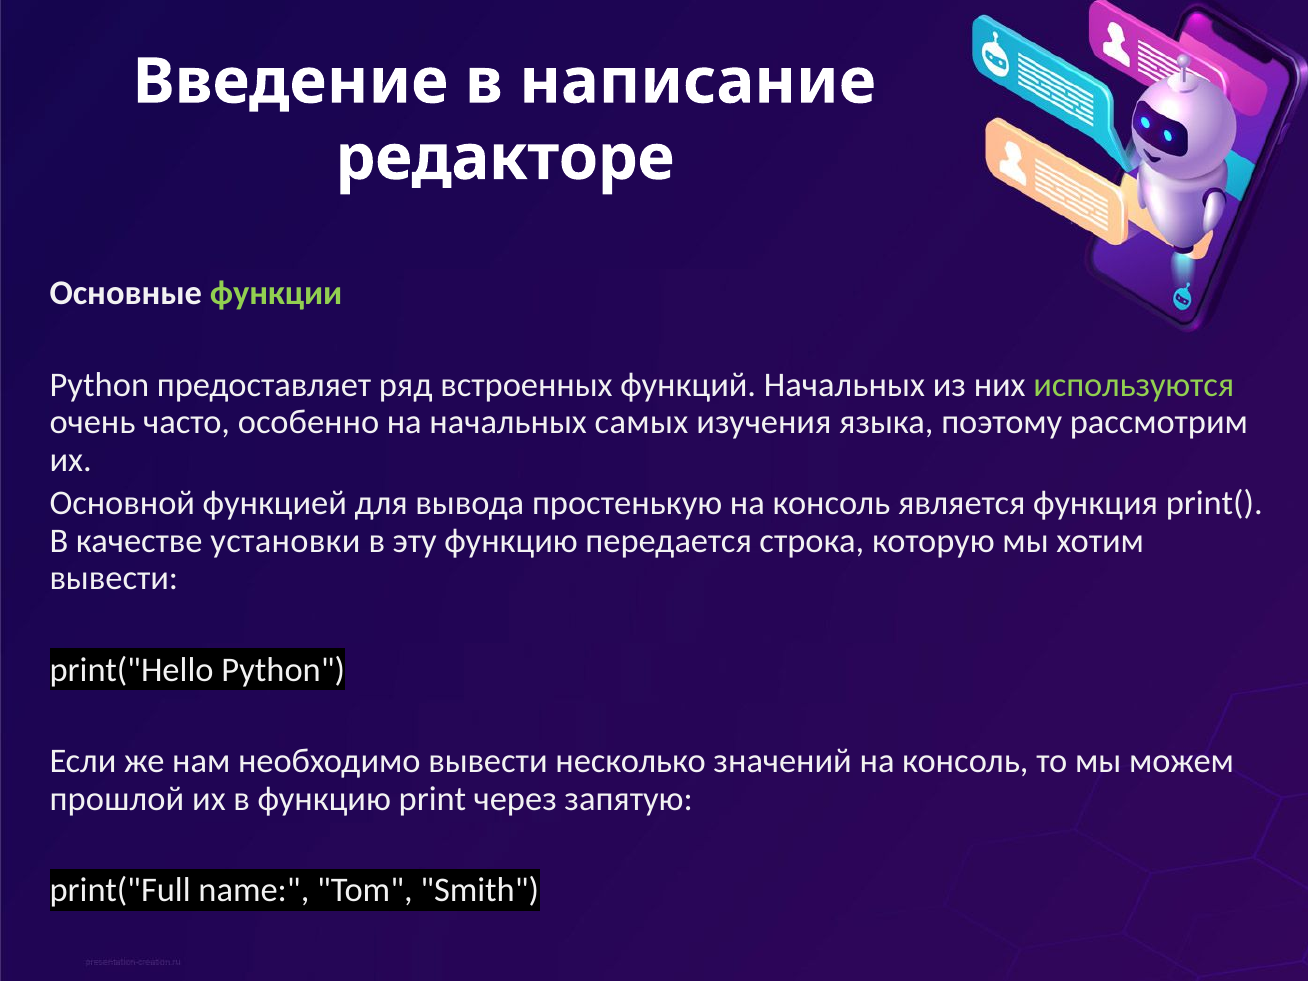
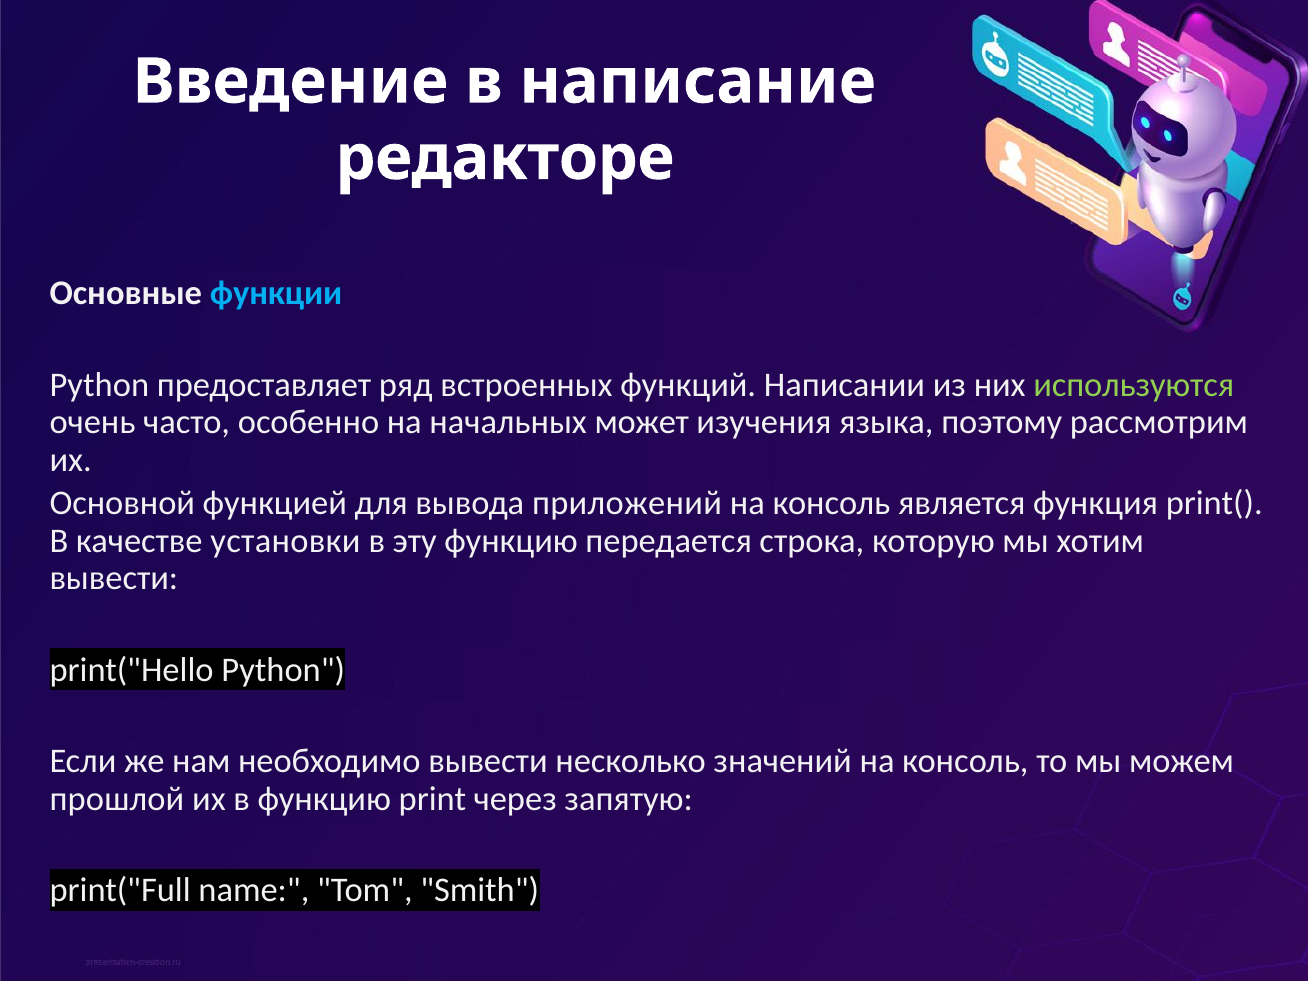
функции colour: light green -> light blue (276, 294)
функций Начальных: Начальных -> Написании (844, 385)
самых: самых -> может (642, 423)
простенькую: простенькую -> приложений (627, 504)
